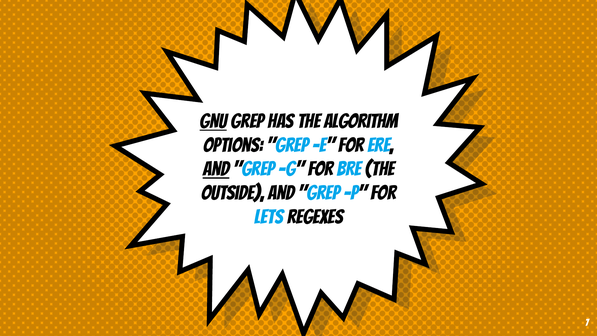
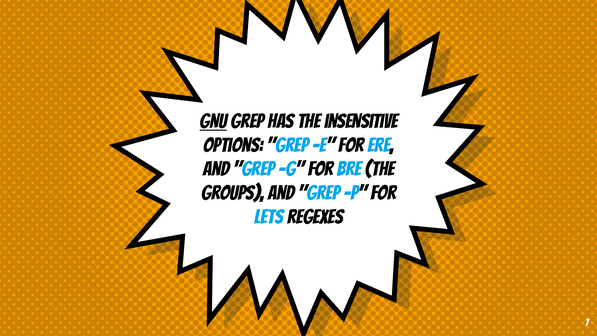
algorithm: algorithm -> insensitive (361, 122)
and underline: present -> none (216, 169)
outside: outside -> groups (233, 193)
